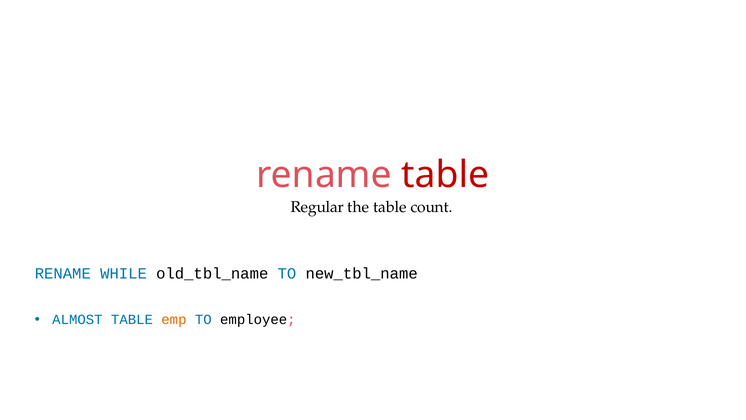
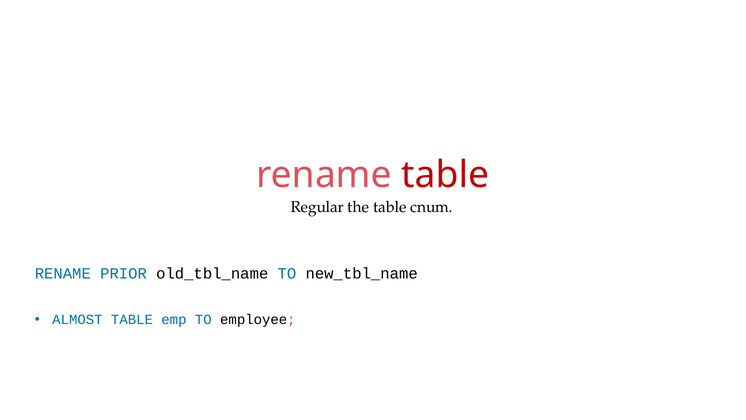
count: count -> cnum (432, 207)
WHILE: WHILE -> PRIOR (124, 274)
emp colour: orange -> blue (174, 319)
